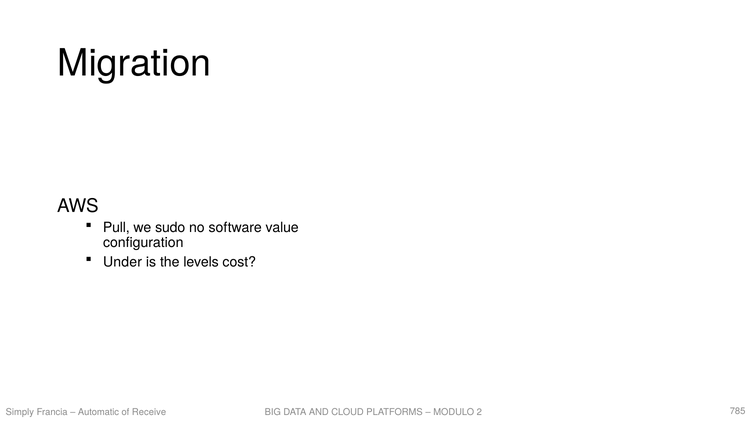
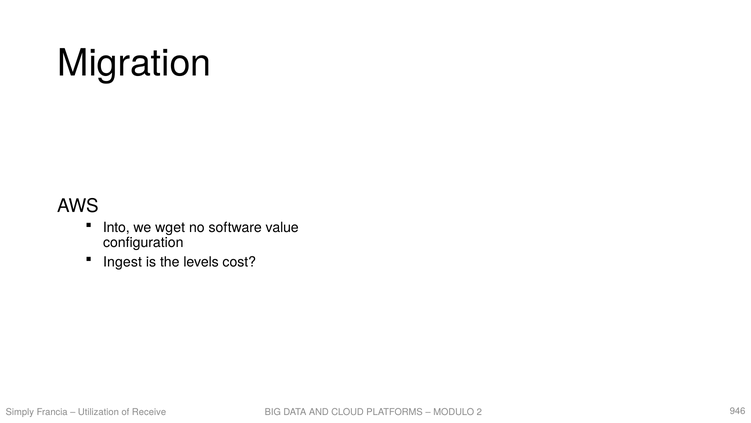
Pull: Pull -> Into (116, 227)
sudo: sudo -> wget (170, 227)
Under: Under -> Ingest (123, 262)
Automatic: Automatic -> Utilization (98, 412)
785: 785 -> 946 (738, 411)
